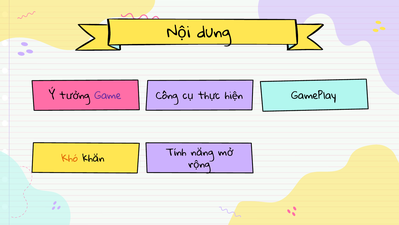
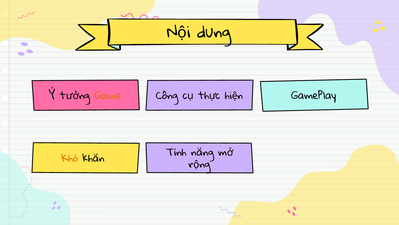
Game colour: purple -> orange (108, 96)
